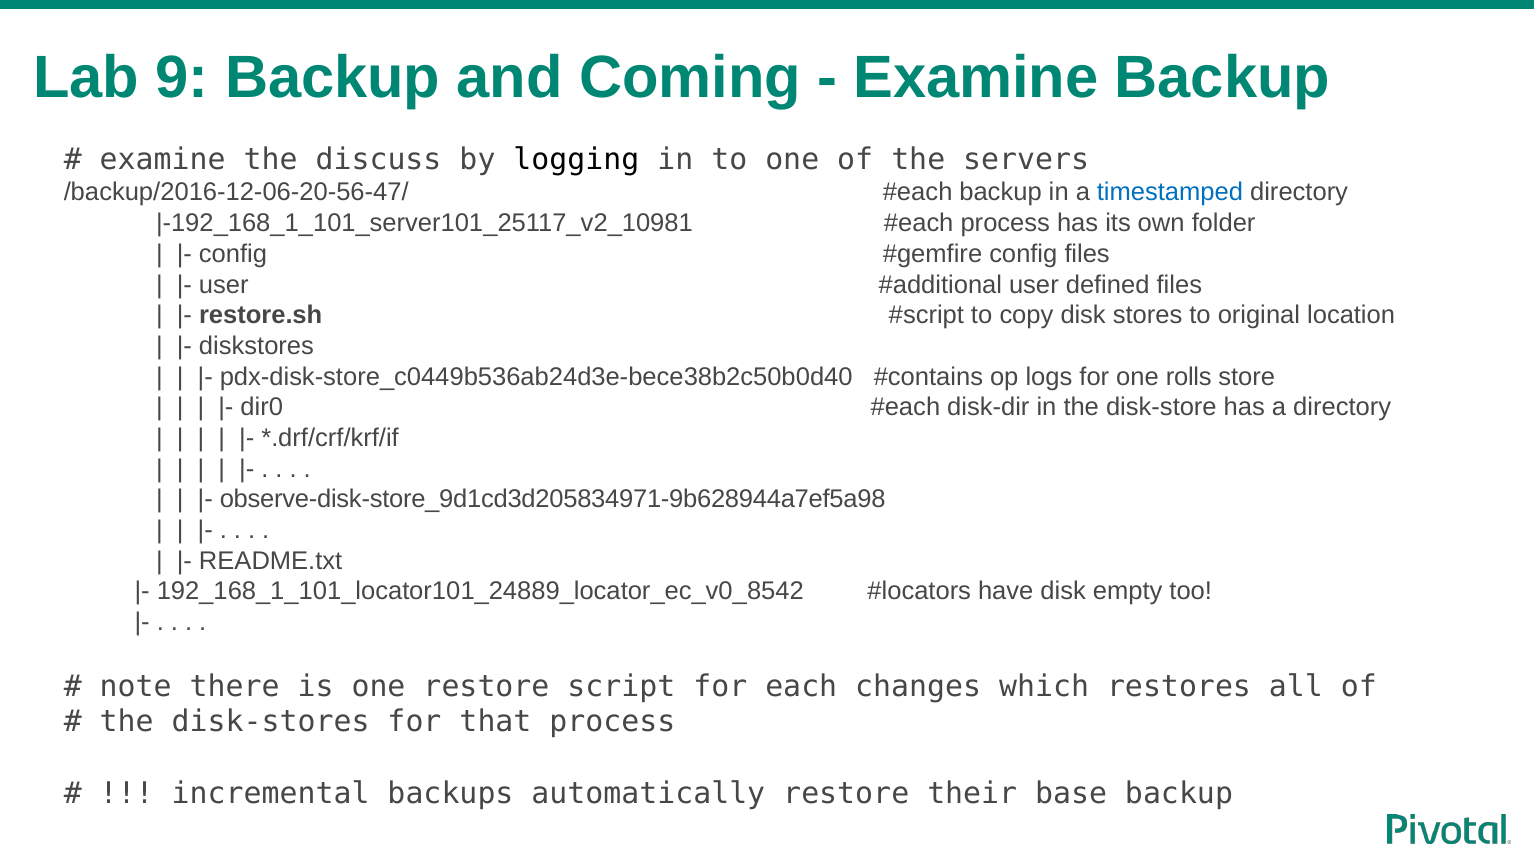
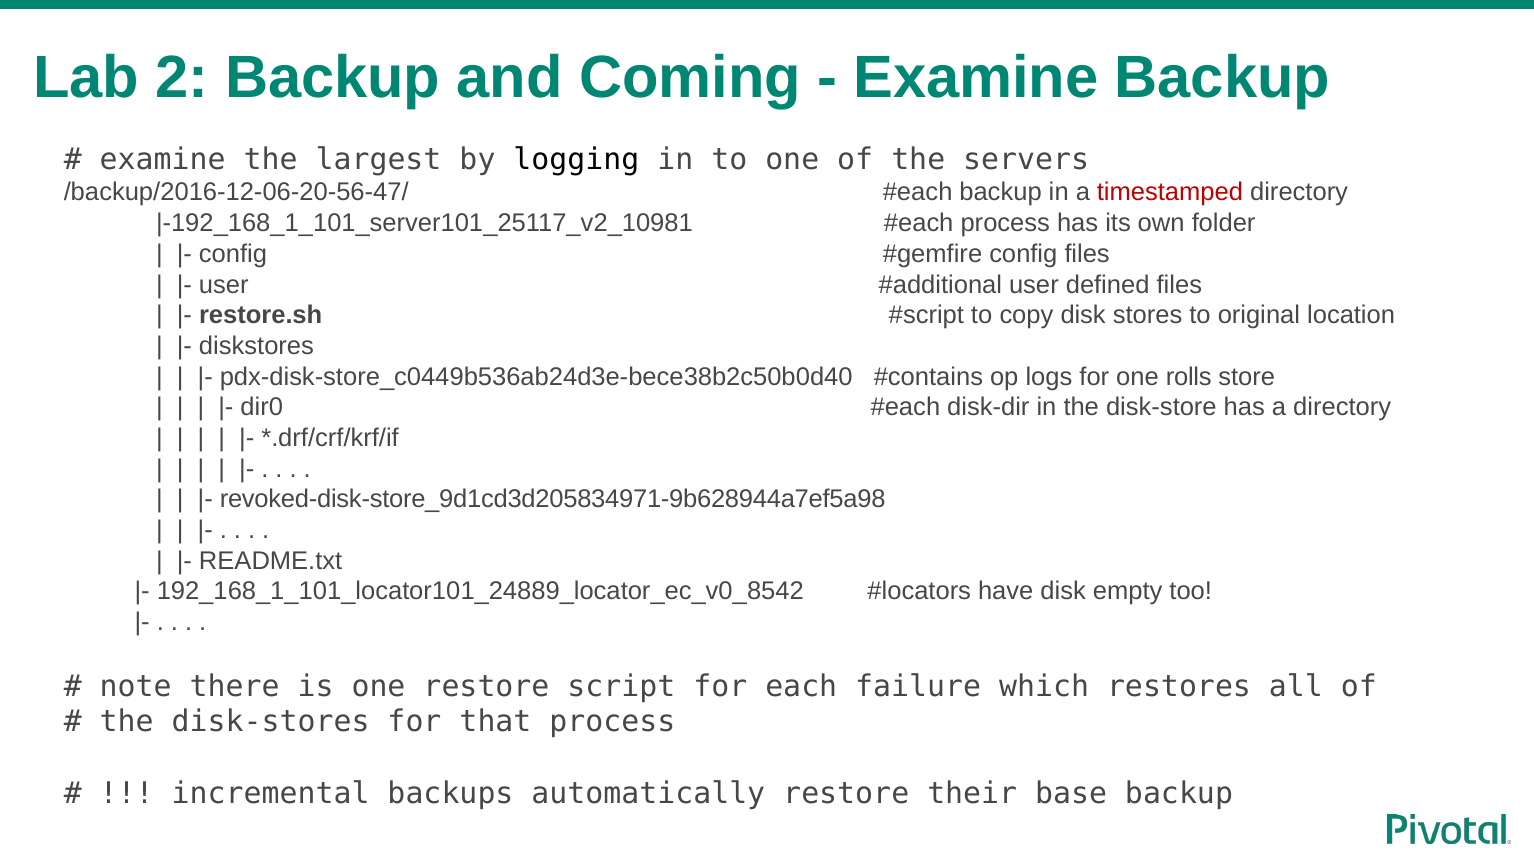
9: 9 -> 2 (182, 78)
discuss: discuss -> largest (379, 160)
timestamped colour: blue -> red (1170, 193)
observe-disk-store_9d1cd3d205834971-9b628944a7ef5a98: observe-disk-store_9d1cd3d205834971-9b628944a7ef5a98 -> revoked-disk-store_9d1cd3d205834971-9b628944a7ef5a98 (553, 499)
changes: changes -> failure (918, 686)
